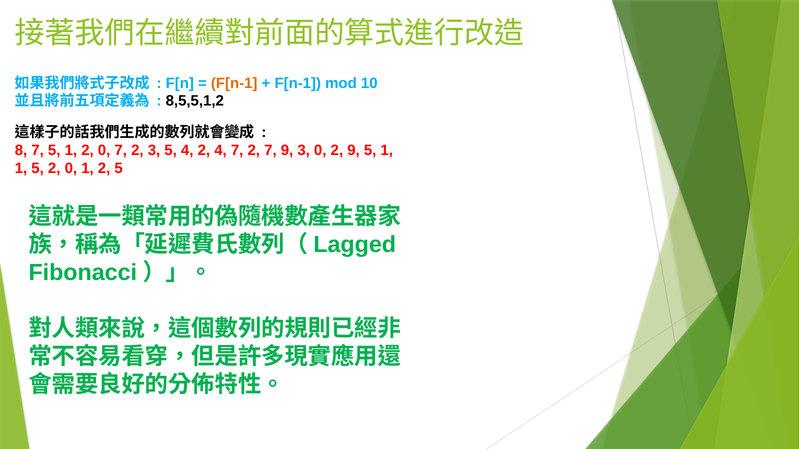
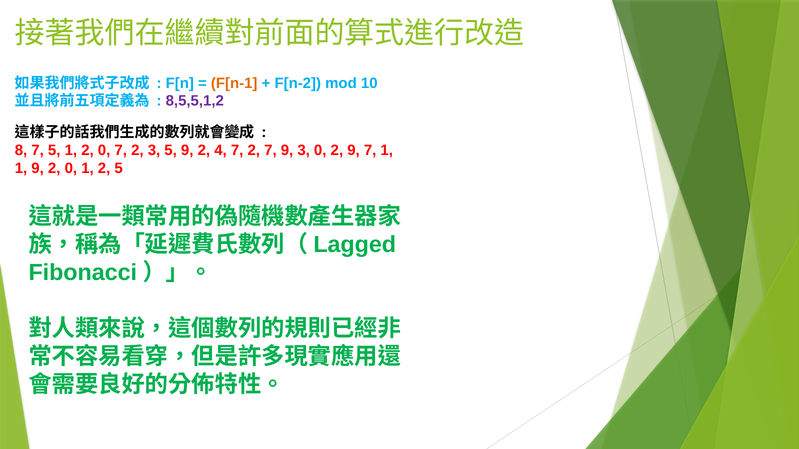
F[n-1: F[n-1 -> F[n-2 (298, 83)
8,5,5,1,2 colour: black -> purple (195, 101)
5 4: 4 -> 9 (187, 150)
9 5: 5 -> 7 (370, 150)
1 5: 5 -> 9 (38, 168)
